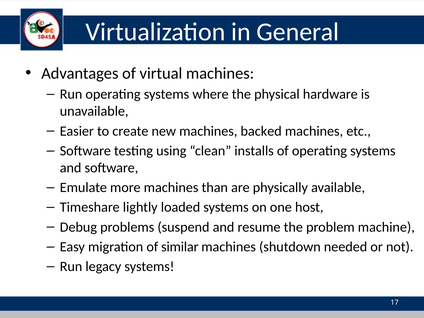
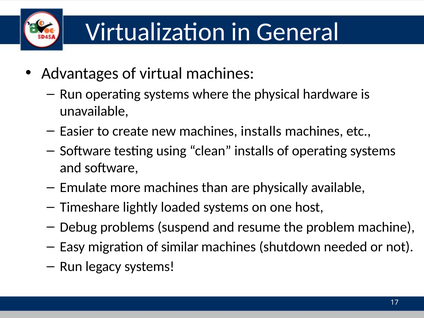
machines backed: backed -> installs (261, 131)
